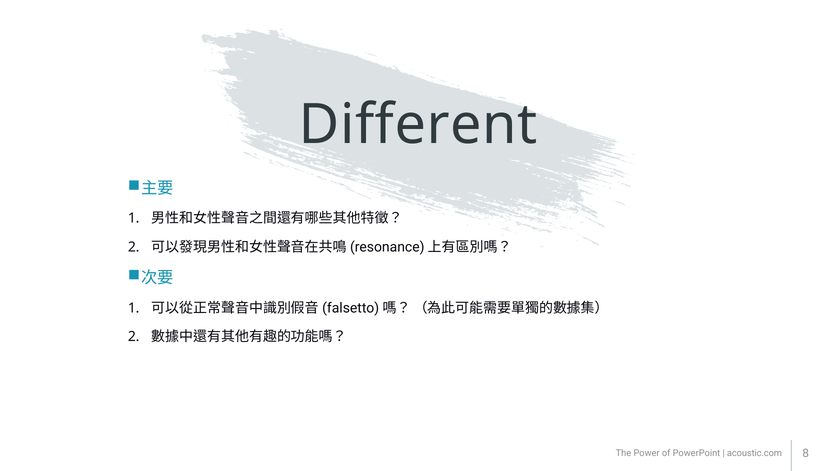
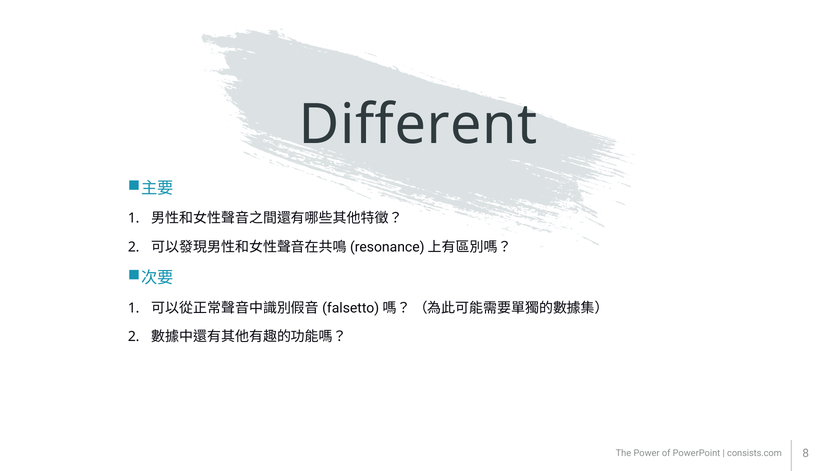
acoustic.com: acoustic.com -> consists.com (754, 453)
